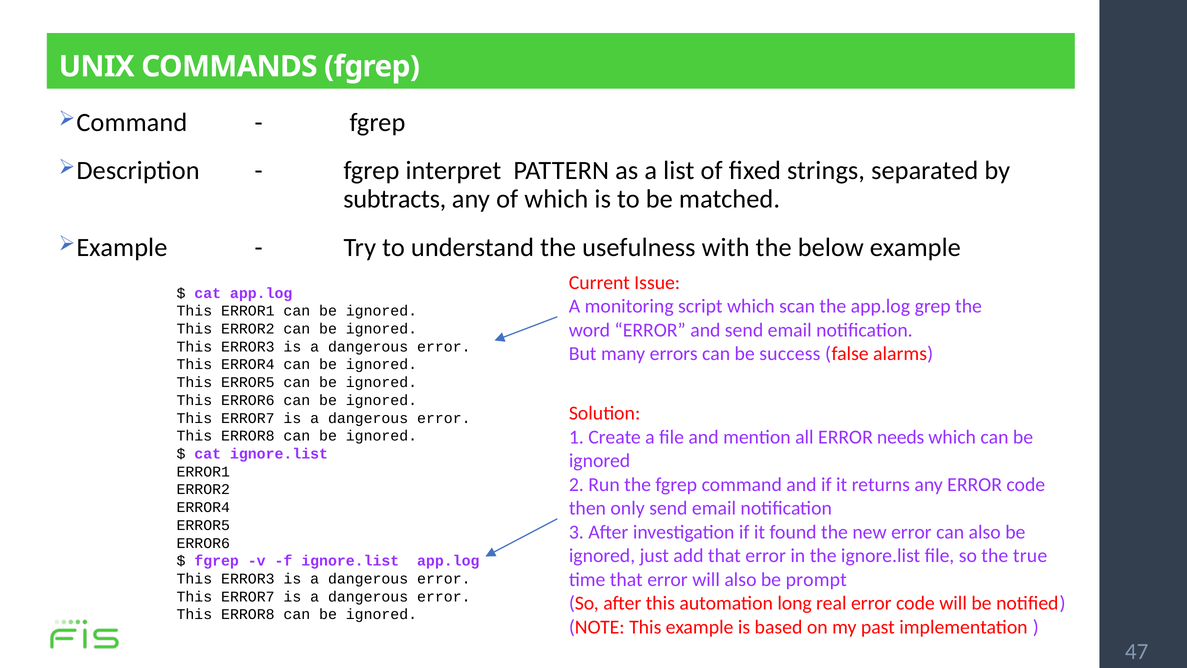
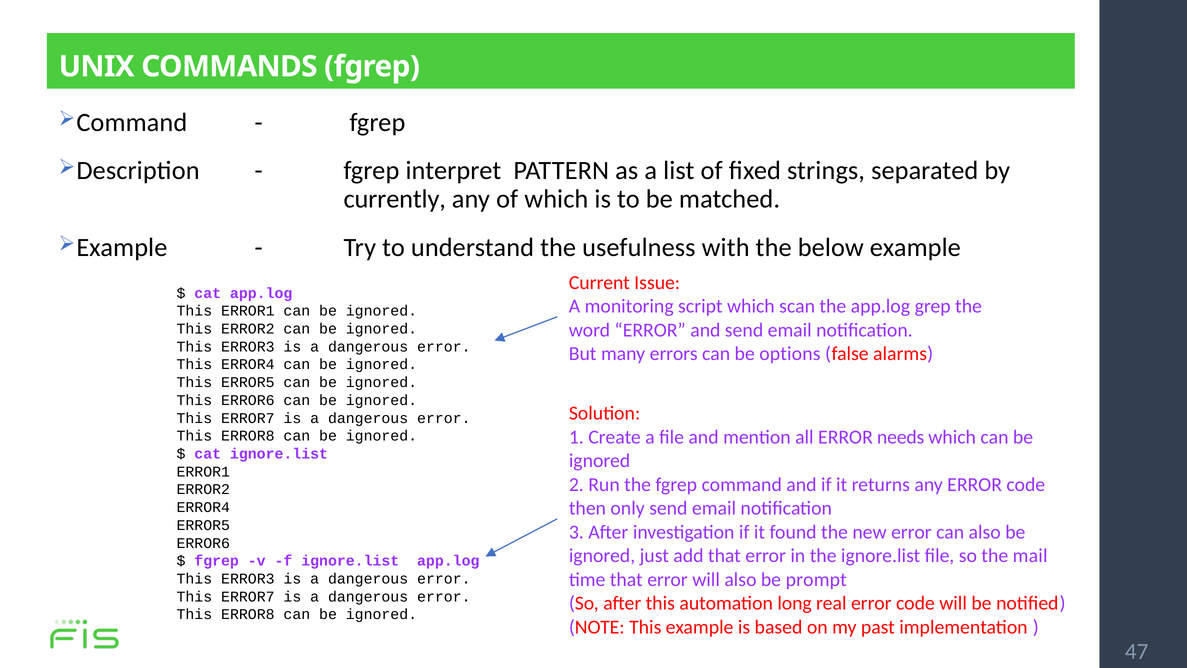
subtracts: subtracts -> currently (395, 199)
success: success -> options (790, 354)
true: true -> mail (1030, 556)
